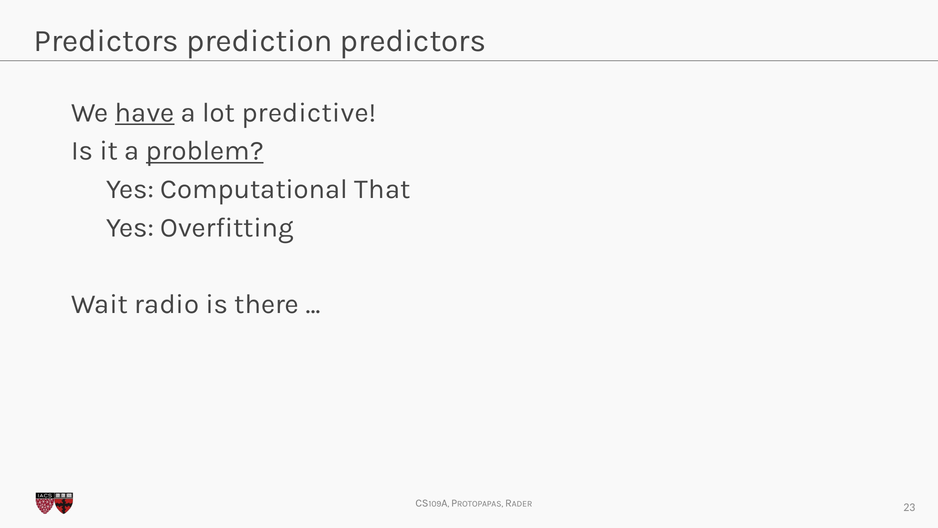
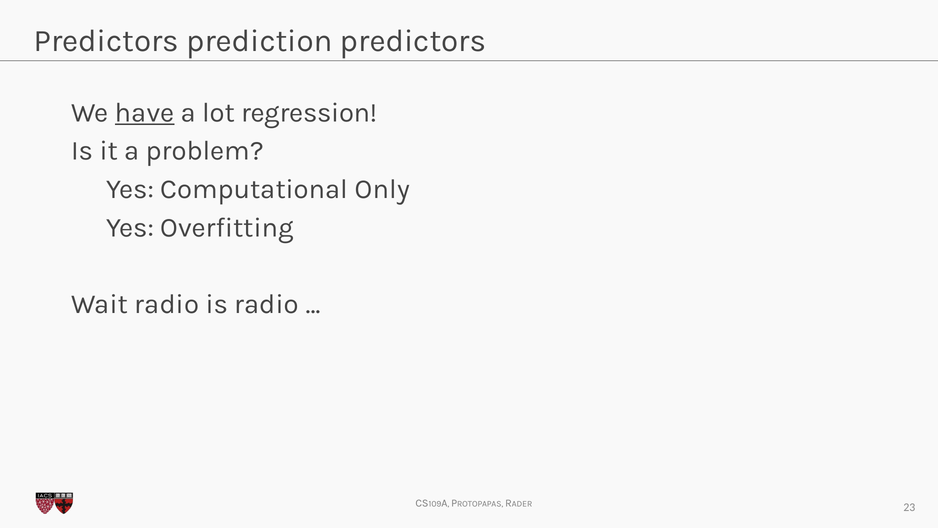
predictive: predictive -> regression (309, 112)
problem underline: present -> none (205, 151)
That: That -> Only (382, 189)
is there: there -> radio (267, 304)
